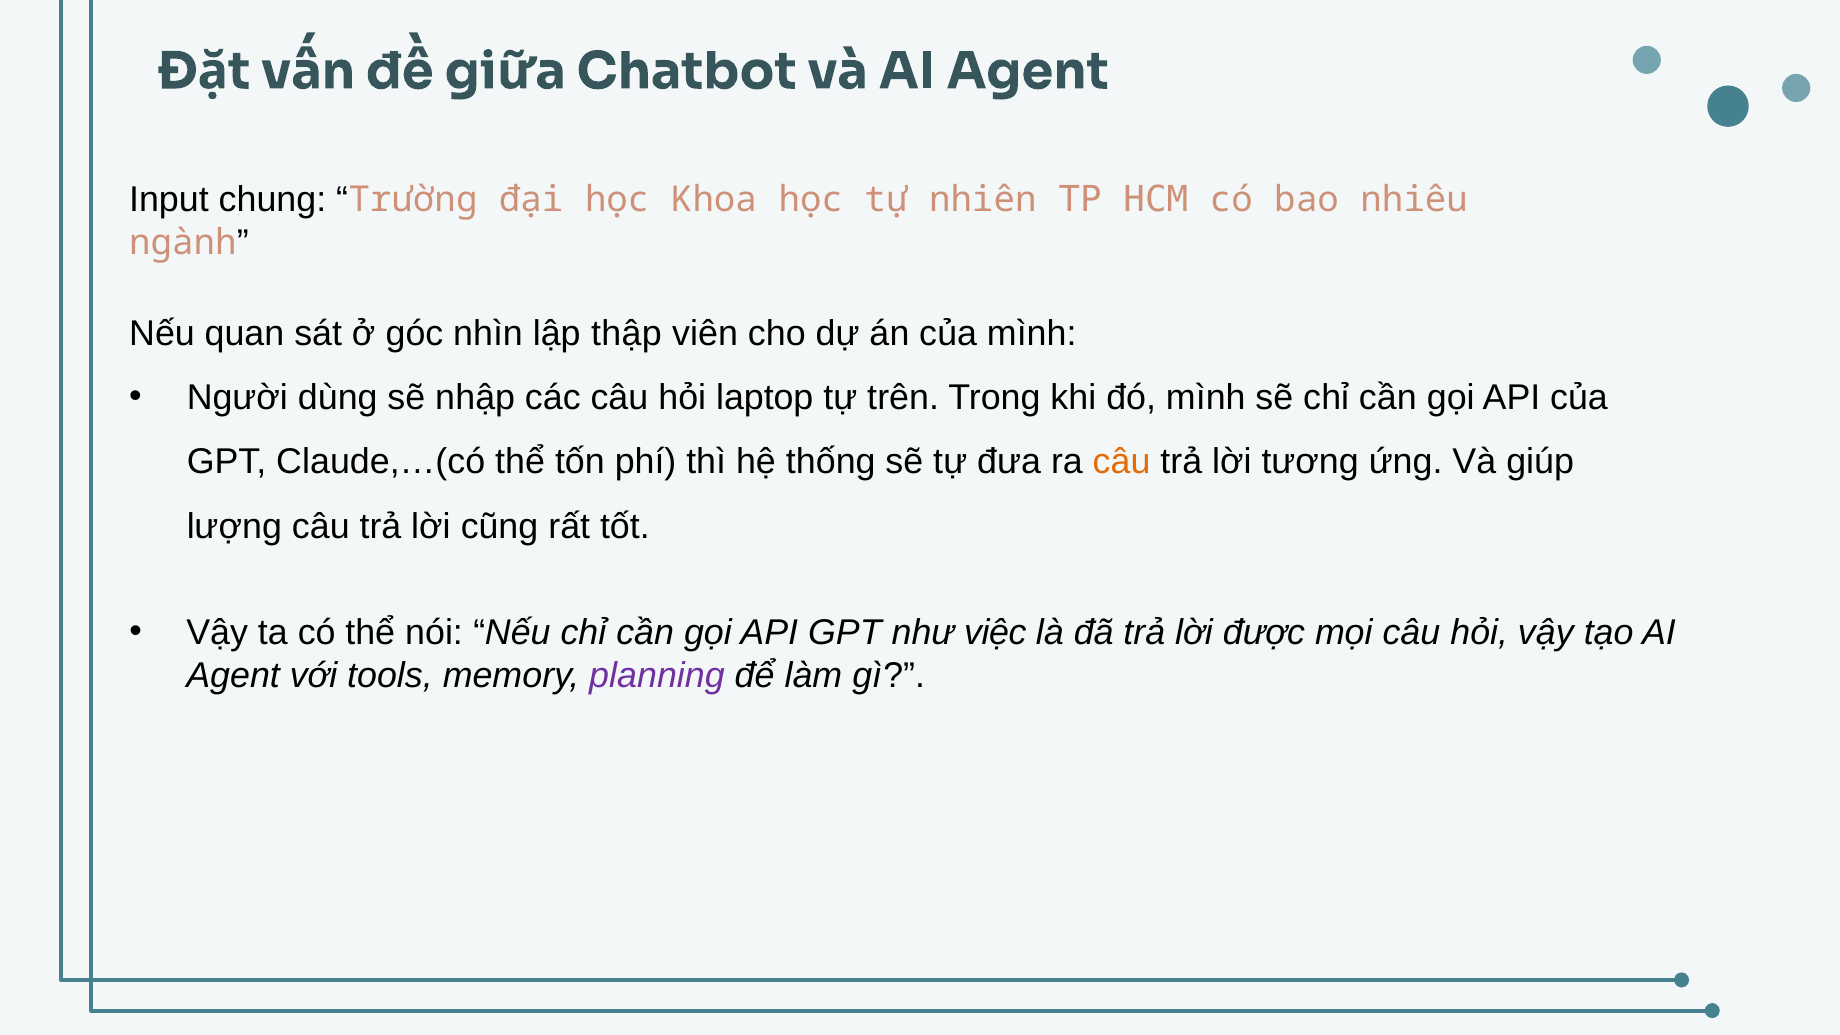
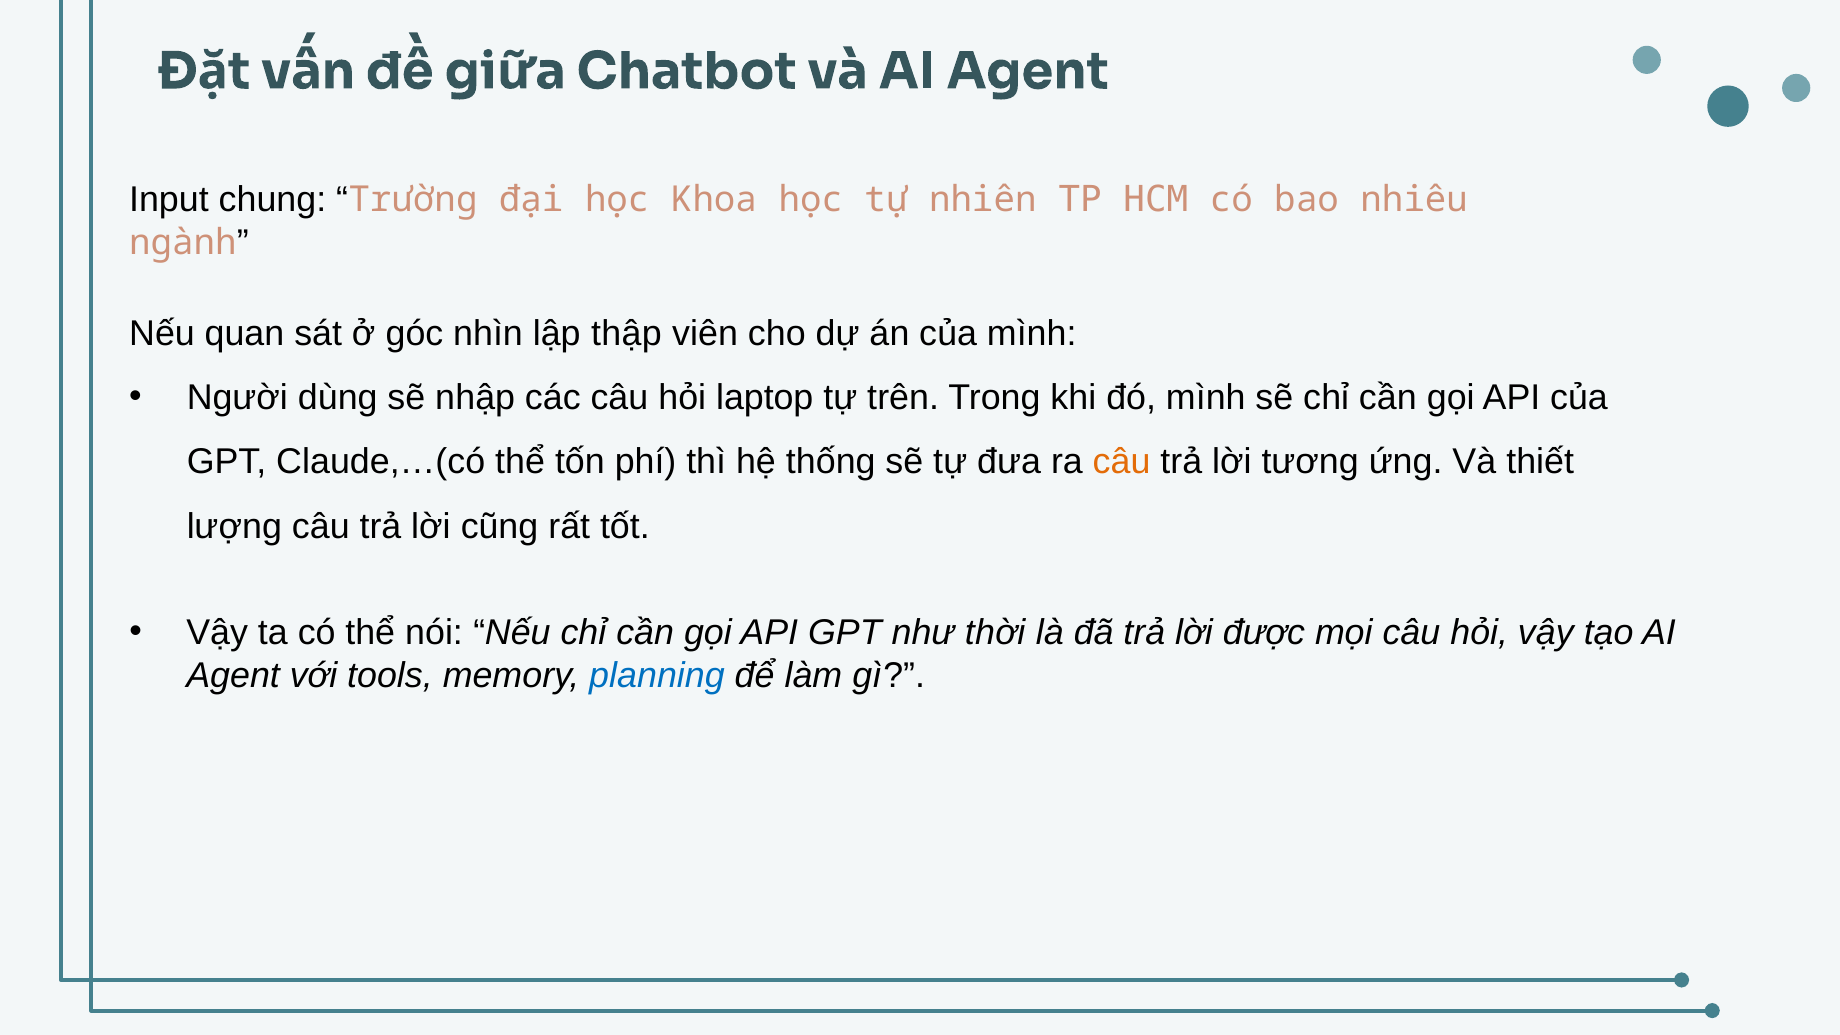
giúp: giúp -> thiết (1540, 462)
việc: việc -> thời (995, 633)
planning colour: purple -> blue (657, 676)
